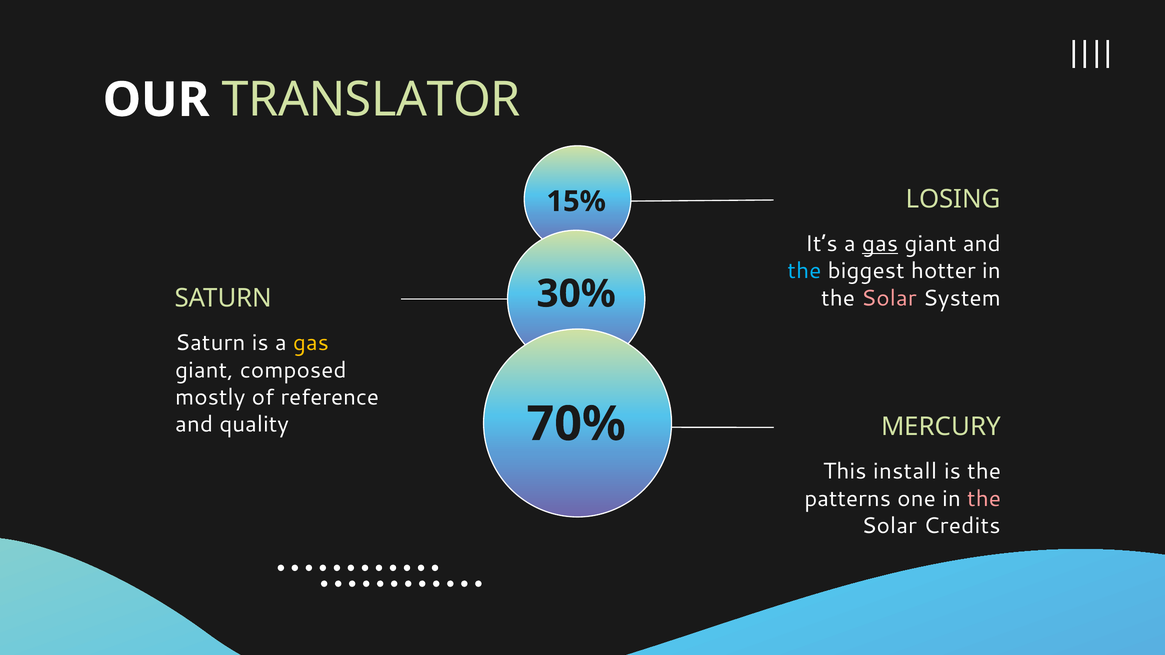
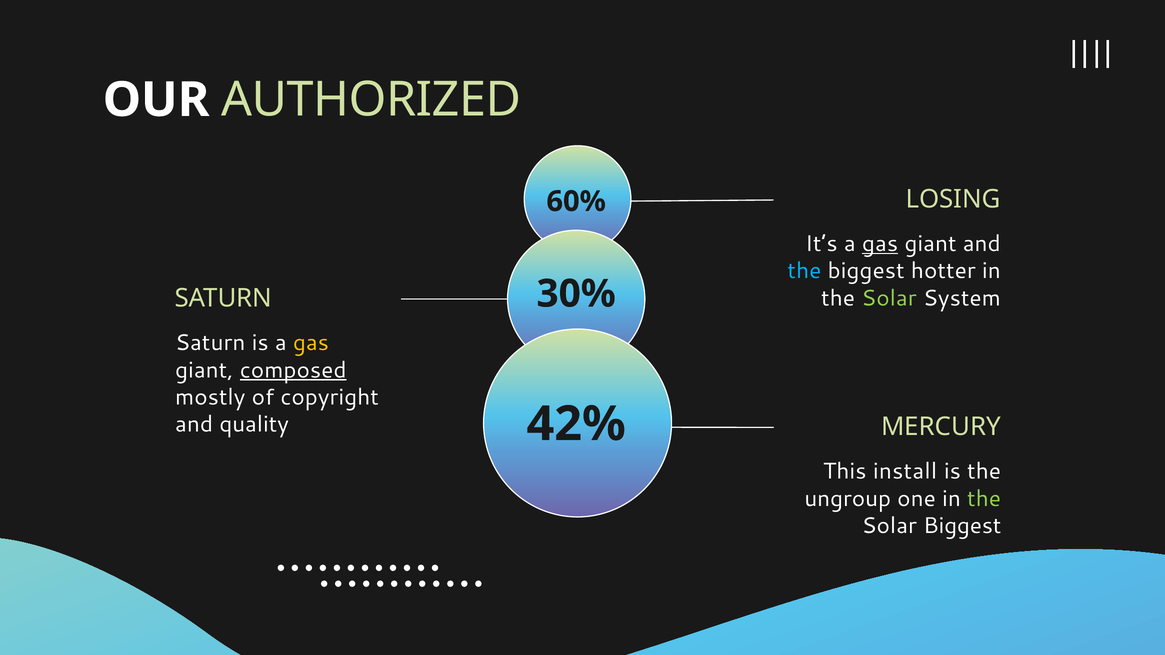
TRANSLATOR: TRANSLATOR -> AUTHORIZED (371, 100)
15%: 15% -> 60% (576, 202)
Solar colour: pink -> light green (889, 298)
composed underline: none -> present (293, 370)
reference: reference -> copyright (330, 398)
70%: 70% -> 42% (576, 424)
patterns: patterns -> ungroup (848, 499)
the colour: pink -> light green (984, 499)
Solar Credits: Credits -> Biggest (962, 526)
